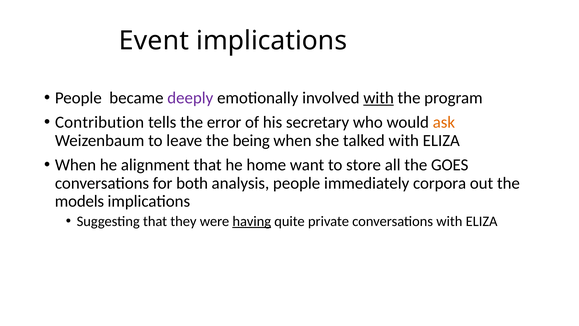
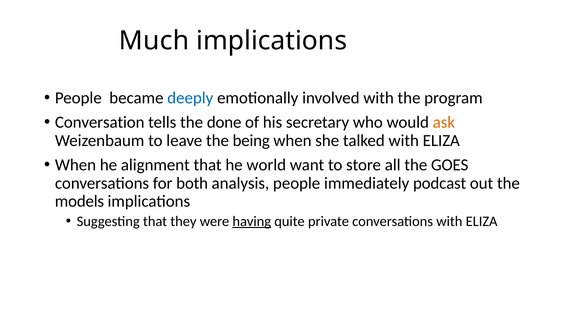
Event: Event -> Much (154, 41)
deeply colour: purple -> blue (190, 98)
with underline: present -> none (379, 98)
Contribution: Contribution -> Conversation (100, 122)
error: error -> done (224, 122)
home: home -> world (266, 165)
corpora: corpora -> podcast (440, 183)
